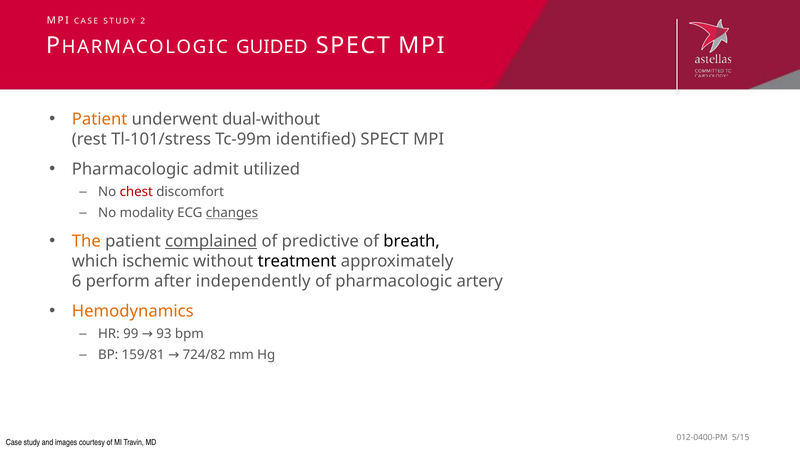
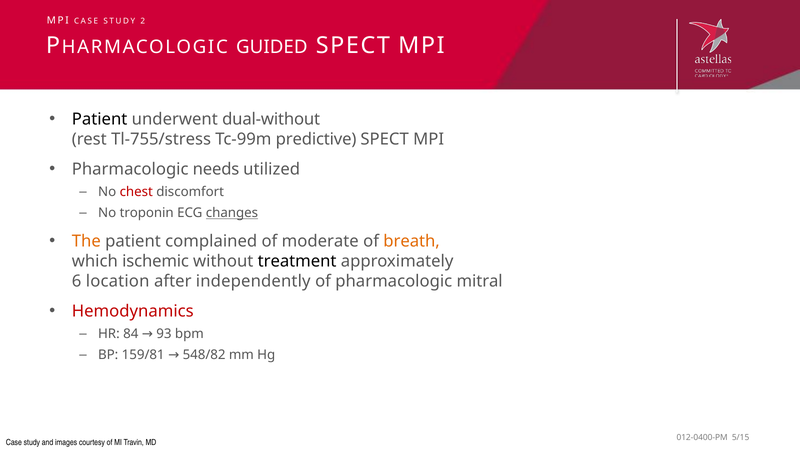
Patient colour: orange -> black (100, 119)
Tl-101/stress: Tl-101/stress -> Tl-755/stress (161, 139)
identified: identified -> predictive (316, 139)
admit: admit -> needs (216, 169)
modality: modality -> troponin (147, 213)
complained underline: present -> none (211, 241)
predictive: predictive -> moderate (320, 241)
breath colour: black -> orange (412, 241)
perform: perform -> location (118, 281)
artery: artery -> mitral (480, 281)
Hemodynamics colour: orange -> red (133, 311)
99: 99 -> 84 (131, 334)
724/82: 724/82 -> 548/82 (204, 355)
